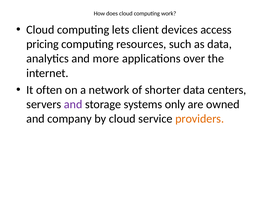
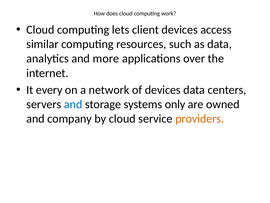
pricing: pricing -> similar (43, 44)
often: often -> every (49, 90)
of shorter: shorter -> devices (163, 90)
and colour: purple -> blue (73, 104)
